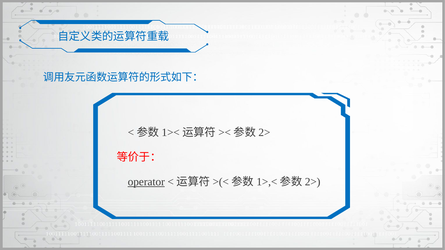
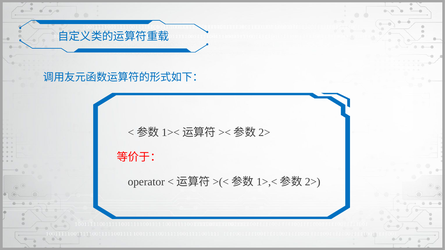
operator underline: present -> none (146, 182)
